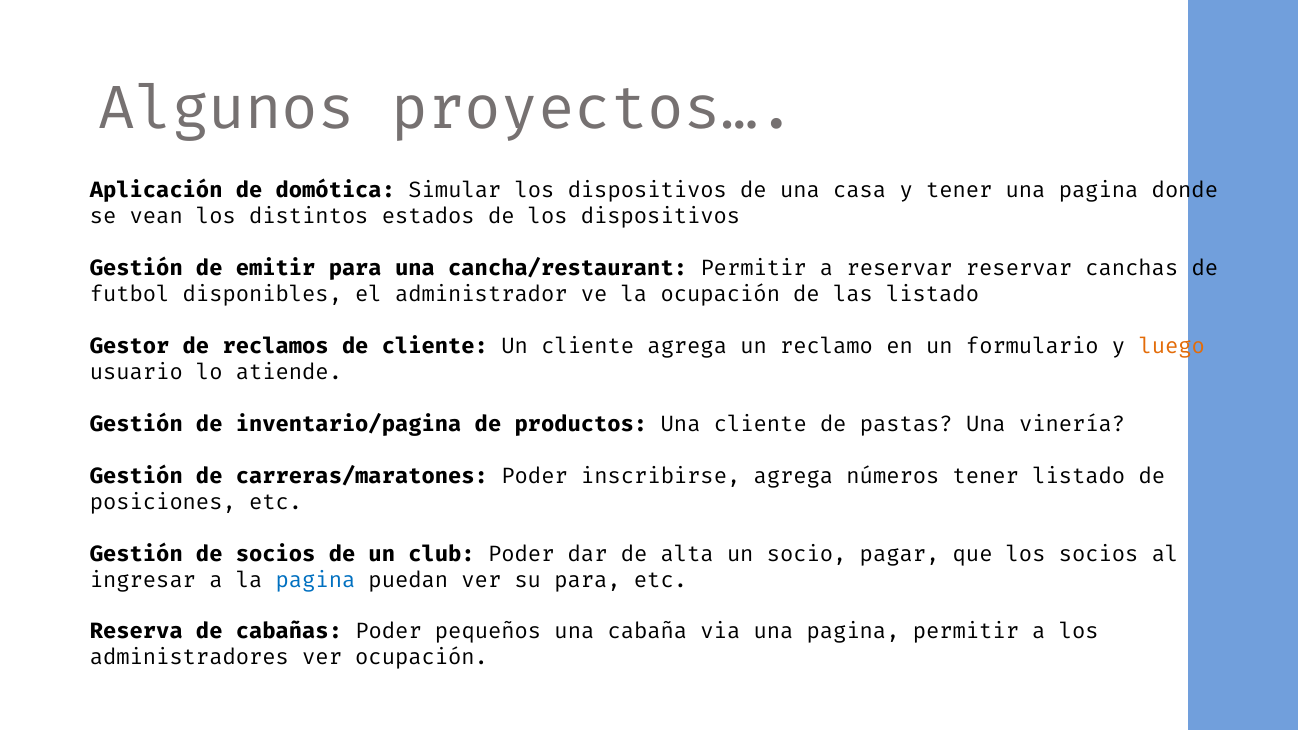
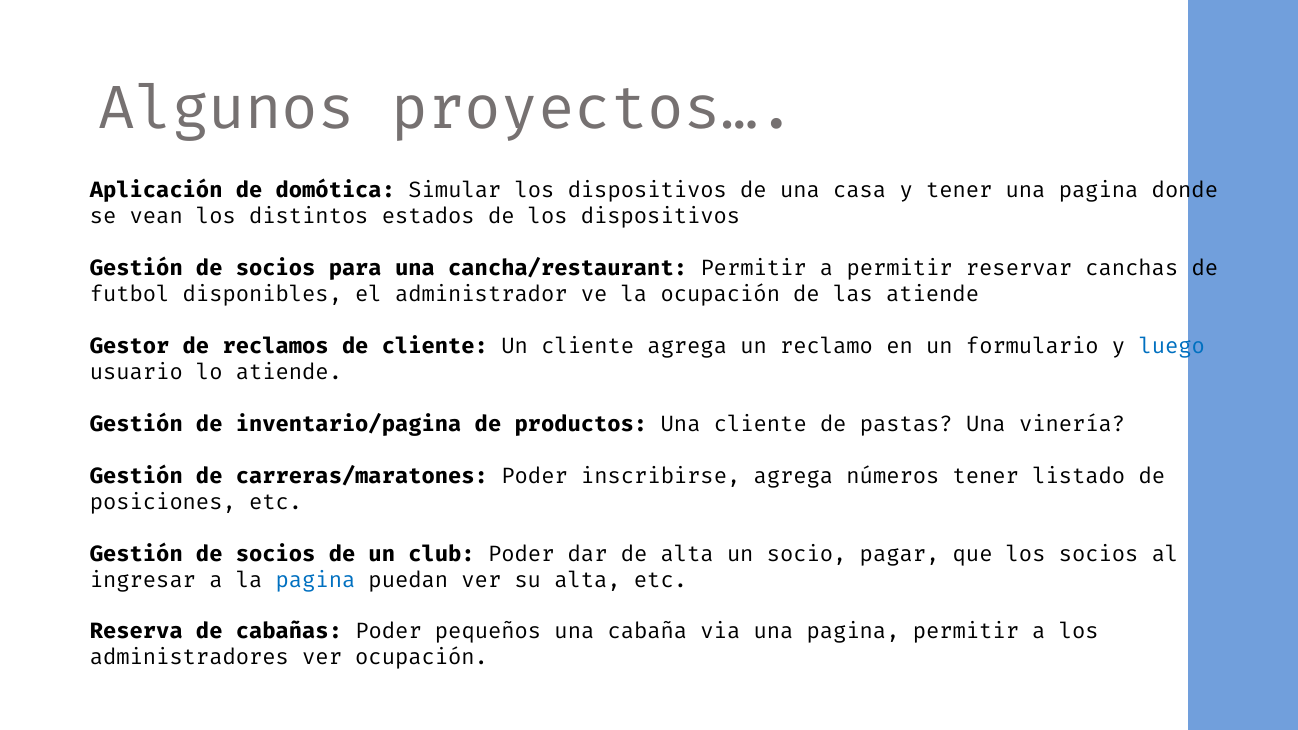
emitir: emitir -> socios (276, 269)
a reservar: reservar -> permitir (900, 269)
las listado: listado -> atiende (933, 295)
luego colour: orange -> blue (1172, 347)
su para: para -> alta (588, 580)
